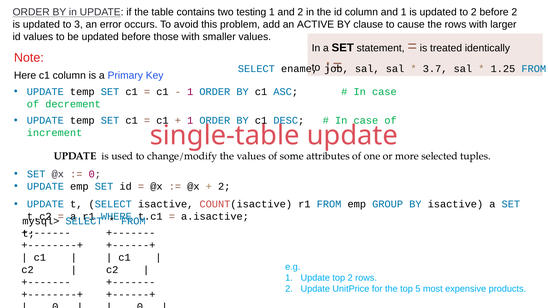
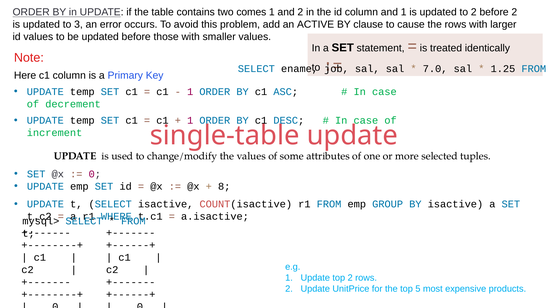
testing: testing -> comes (251, 12)
3.7: 3.7 -> 7.0 (435, 69)
2: 2 -> 8 (224, 187)
